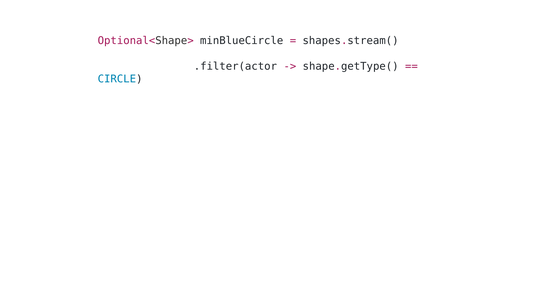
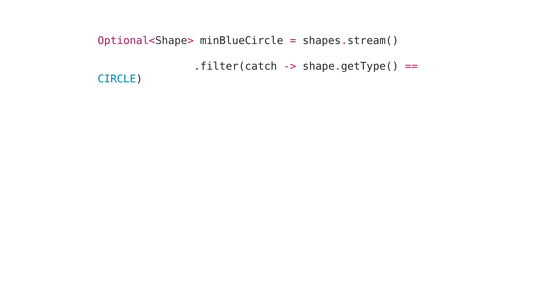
.filter(actor: .filter(actor -> .filter(catch (235, 66)
